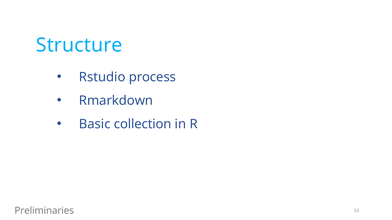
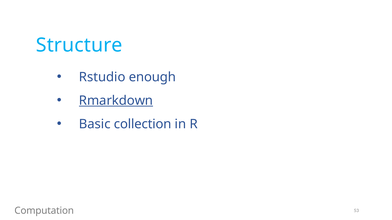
process: process -> enough (152, 77)
Rmarkdown underline: none -> present (116, 101)
Preliminaries: Preliminaries -> Computation (44, 211)
